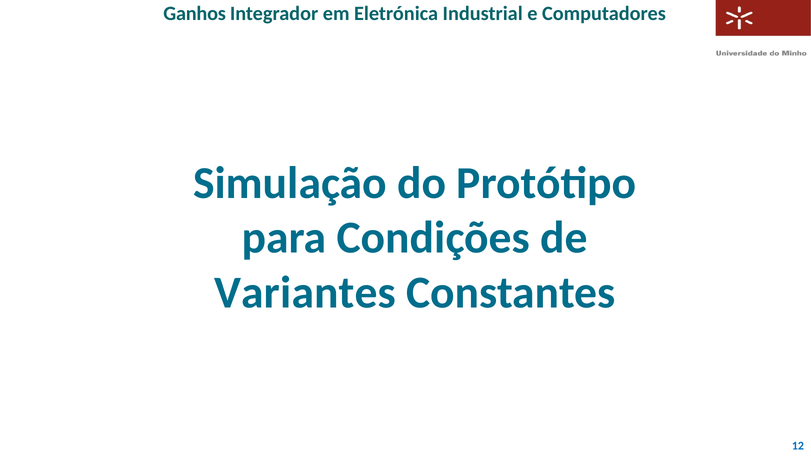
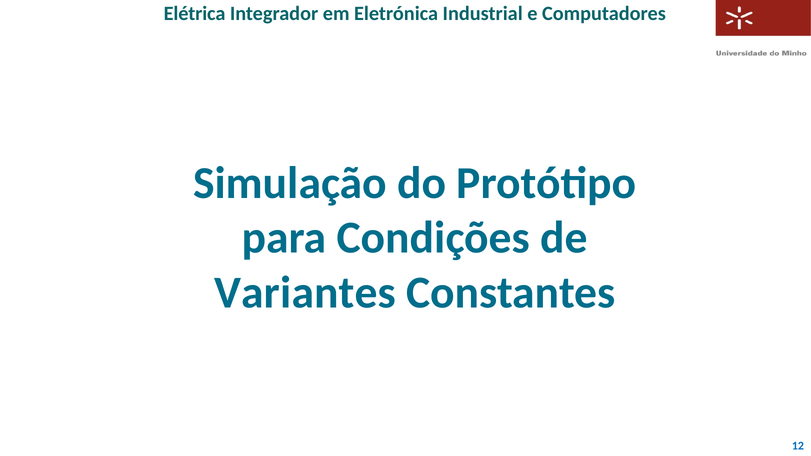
Ganhos: Ganhos -> Elétrica (195, 14)
